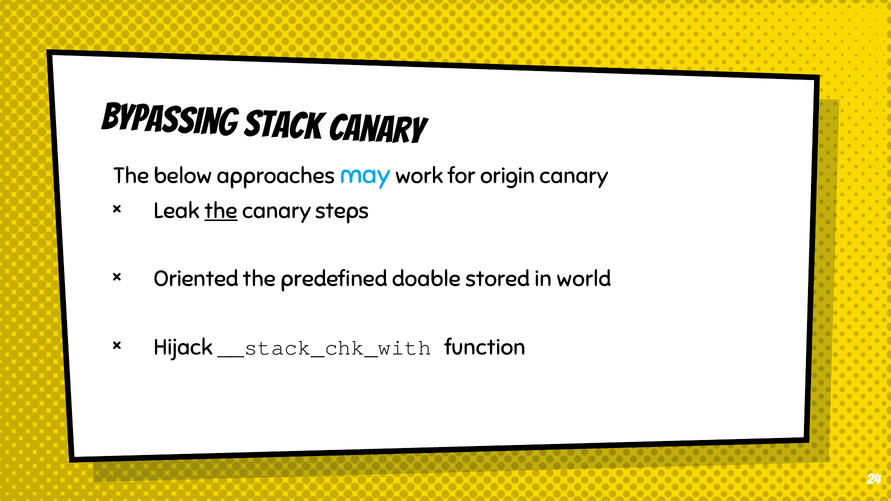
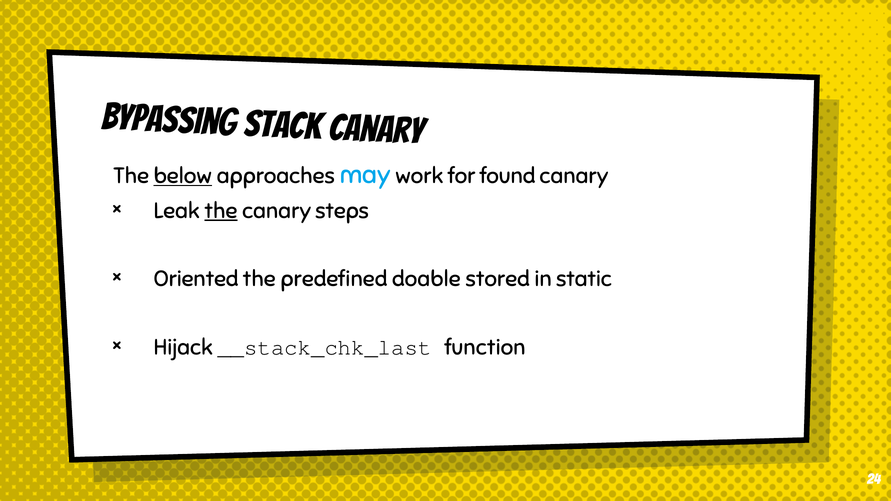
below underline: none -> present (183, 176)
origin: origin -> found (508, 176)
world: world -> static (584, 279)
__stack_chk_with: __stack_chk_with -> __stack_chk_last (325, 347)
